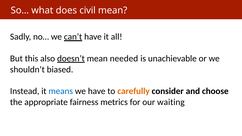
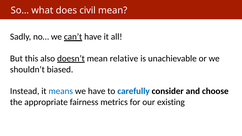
needed: needed -> relative (124, 59)
carefully colour: orange -> blue (134, 91)
waiting: waiting -> existing (171, 102)
